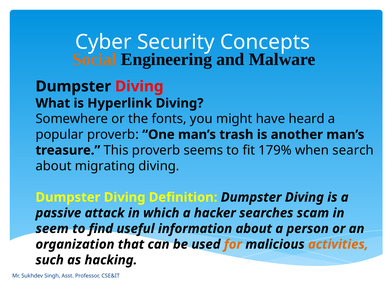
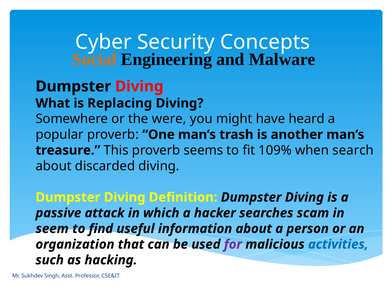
Hyperlink: Hyperlink -> Replacing (120, 103)
fonts: fonts -> were (169, 119)
179%: 179% -> 109% (275, 150)
migrating: migrating -> discarded (105, 166)
for colour: orange -> purple (233, 244)
activities colour: orange -> blue (338, 244)
